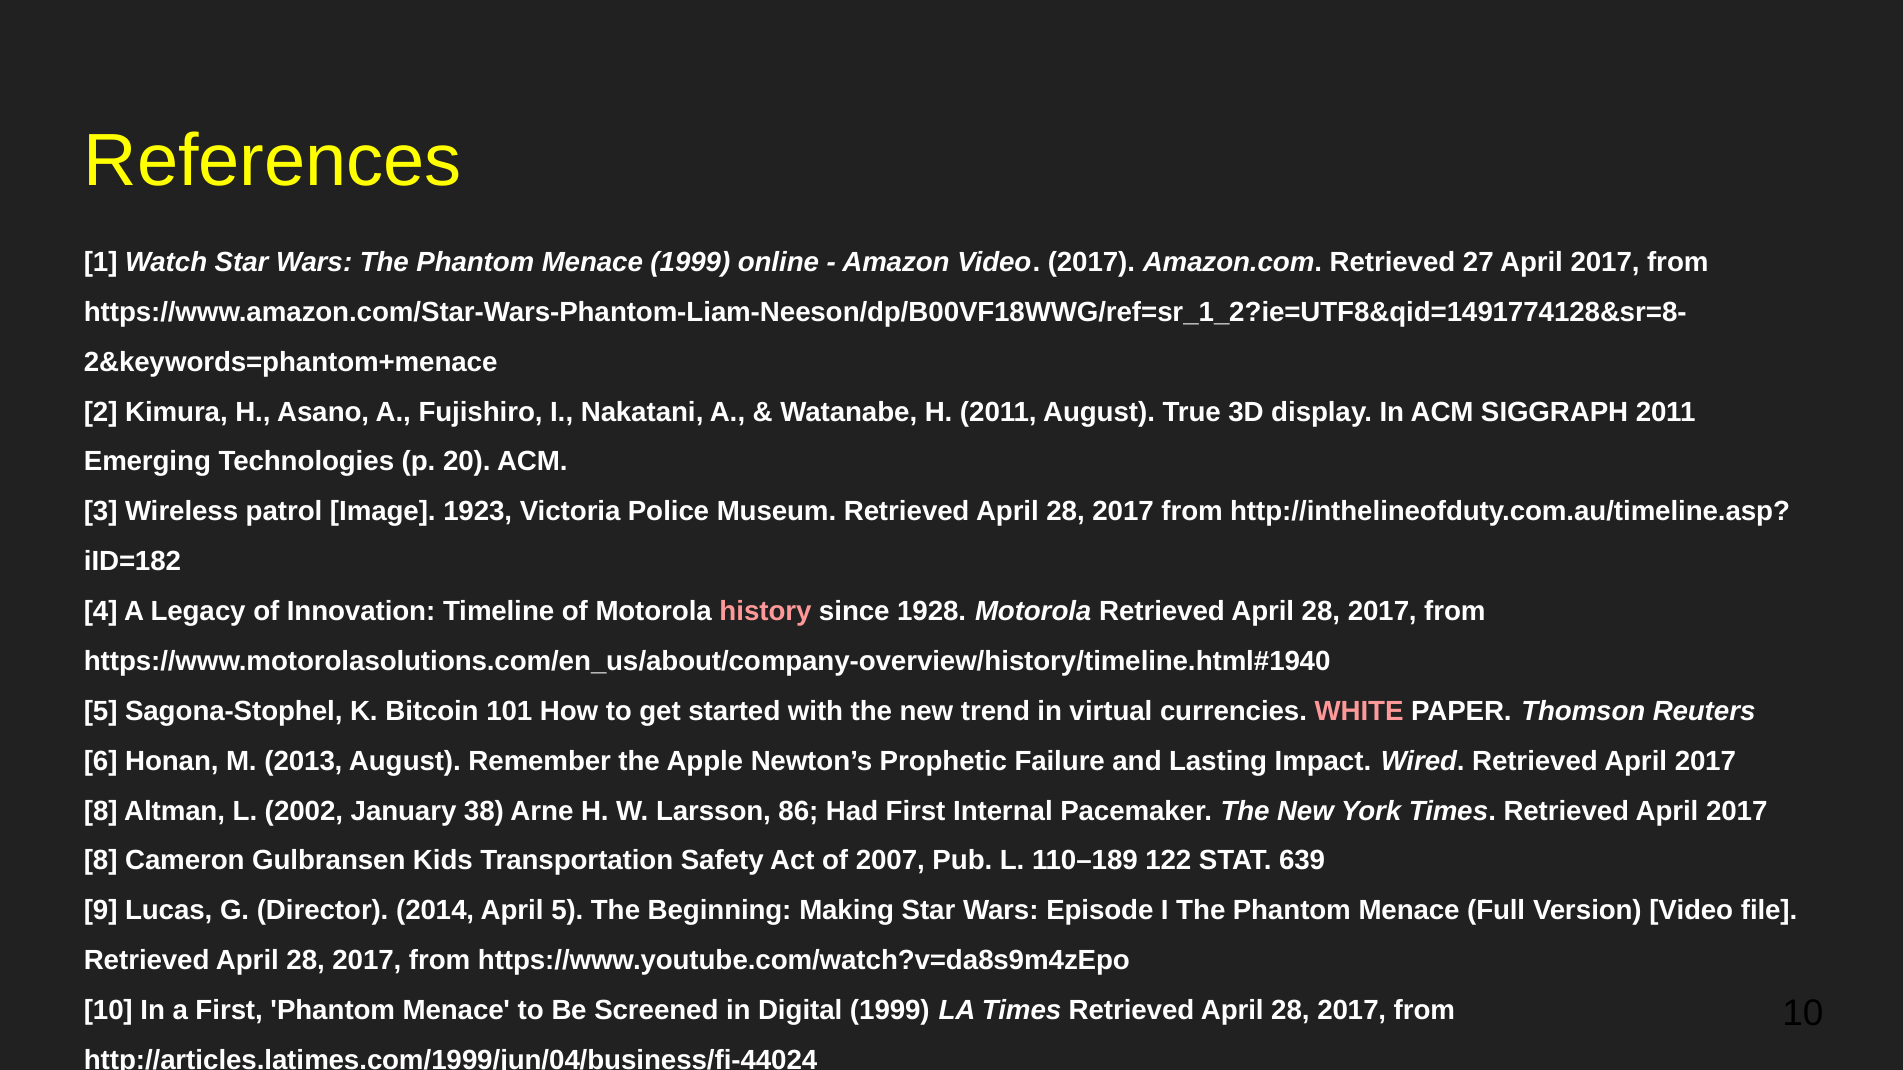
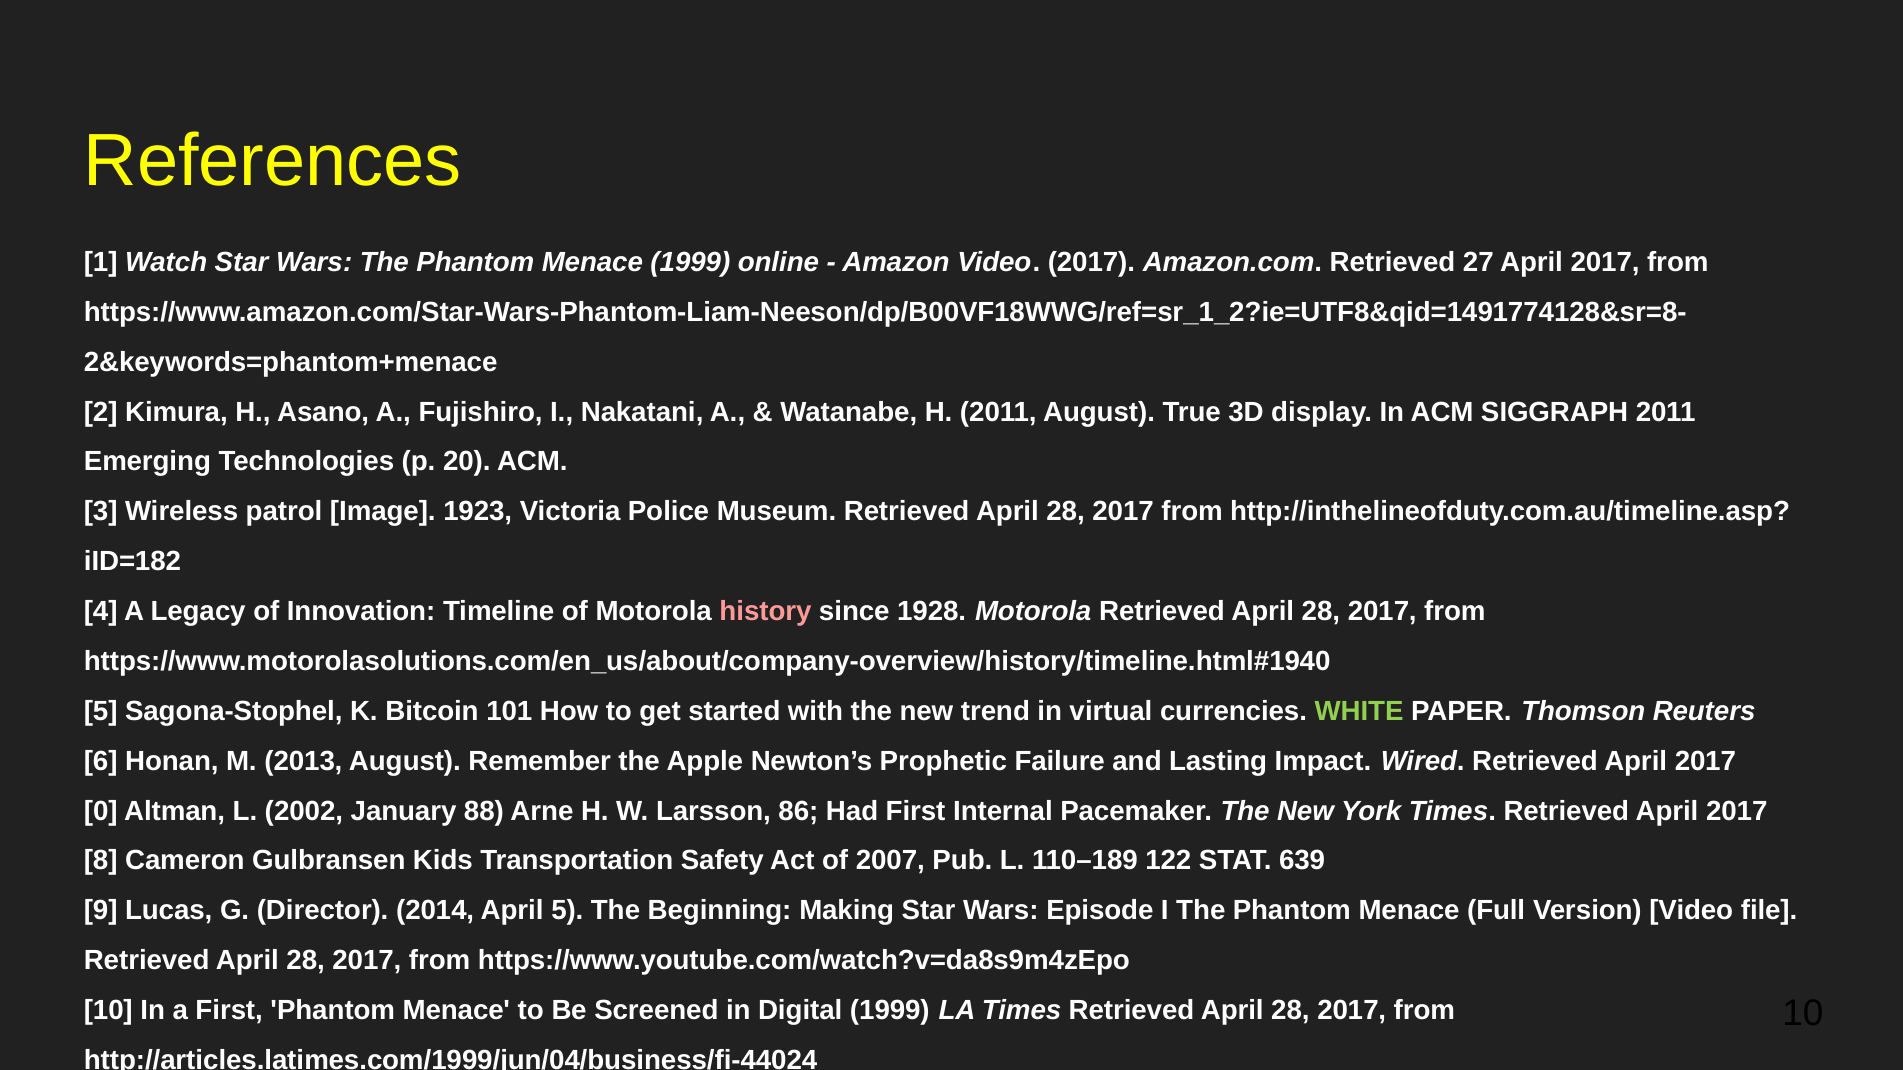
WHITE colour: pink -> light green (1359, 711)
8: 8 -> 0 (101, 811)
38: 38 -> 88 (484, 811)
